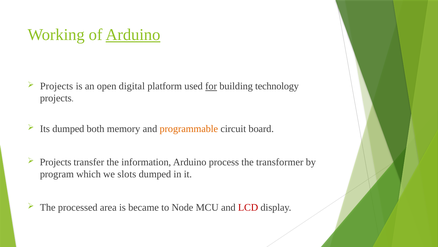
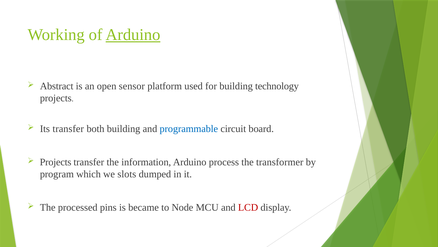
Projects: Projects -> Abstract (57, 86)
digital: digital -> sensor (132, 86)
for underline: present -> none (211, 86)
Its dumped: dumped -> transfer (68, 129)
both memory: memory -> building (124, 129)
programmable colour: orange -> blue (189, 129)
area: area -> pins (108, 207)
